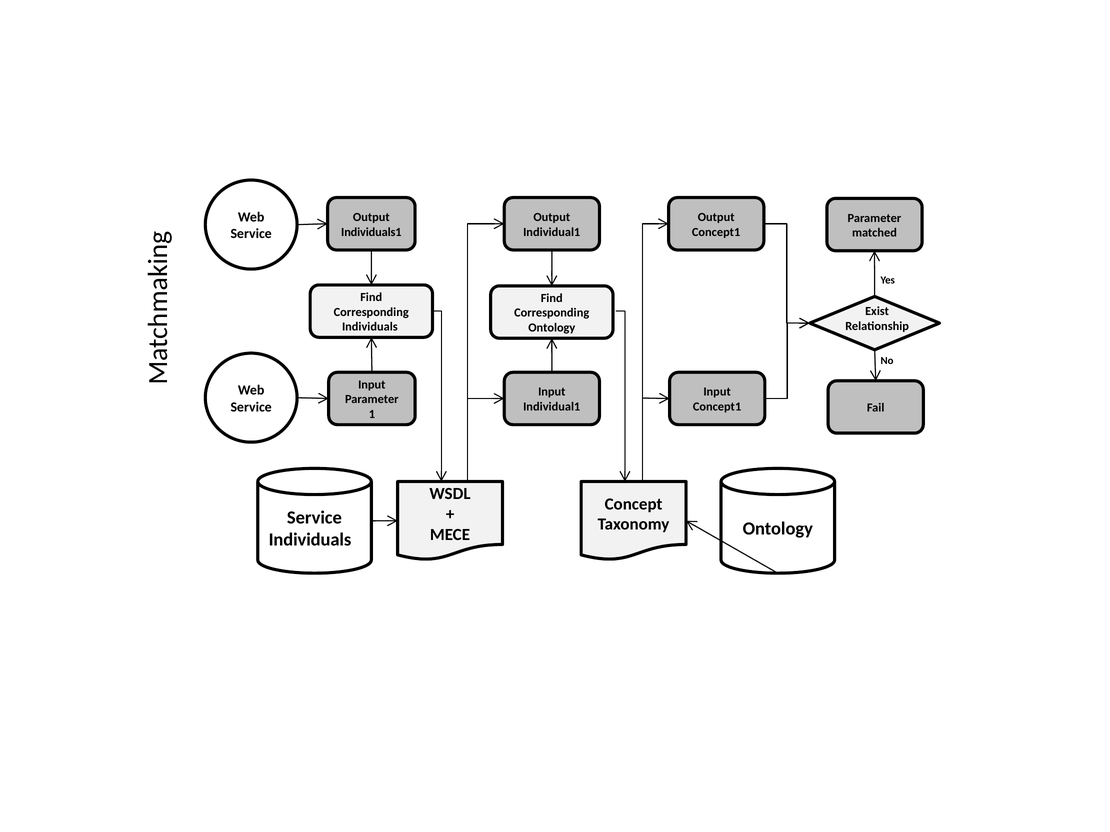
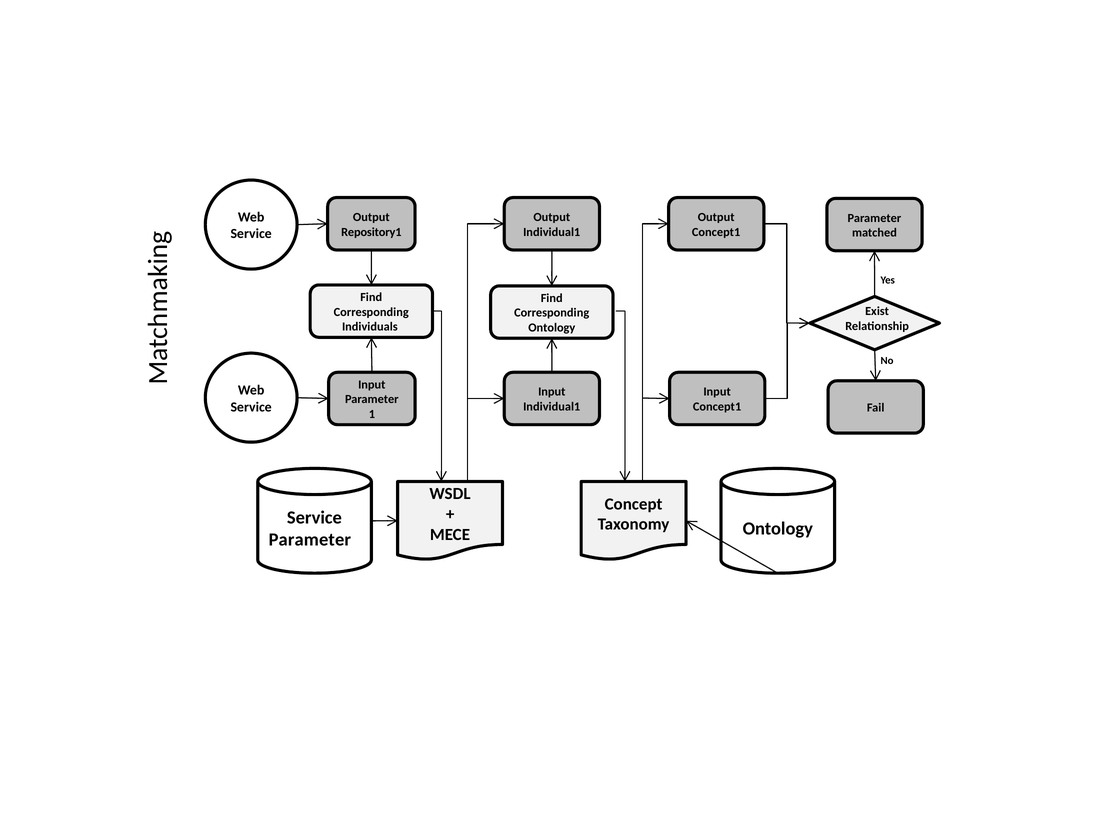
Individuals1: Individuals1 -> Repository1 (371, 232)
Individuals: Individuals -> Parameter (310, 540)
